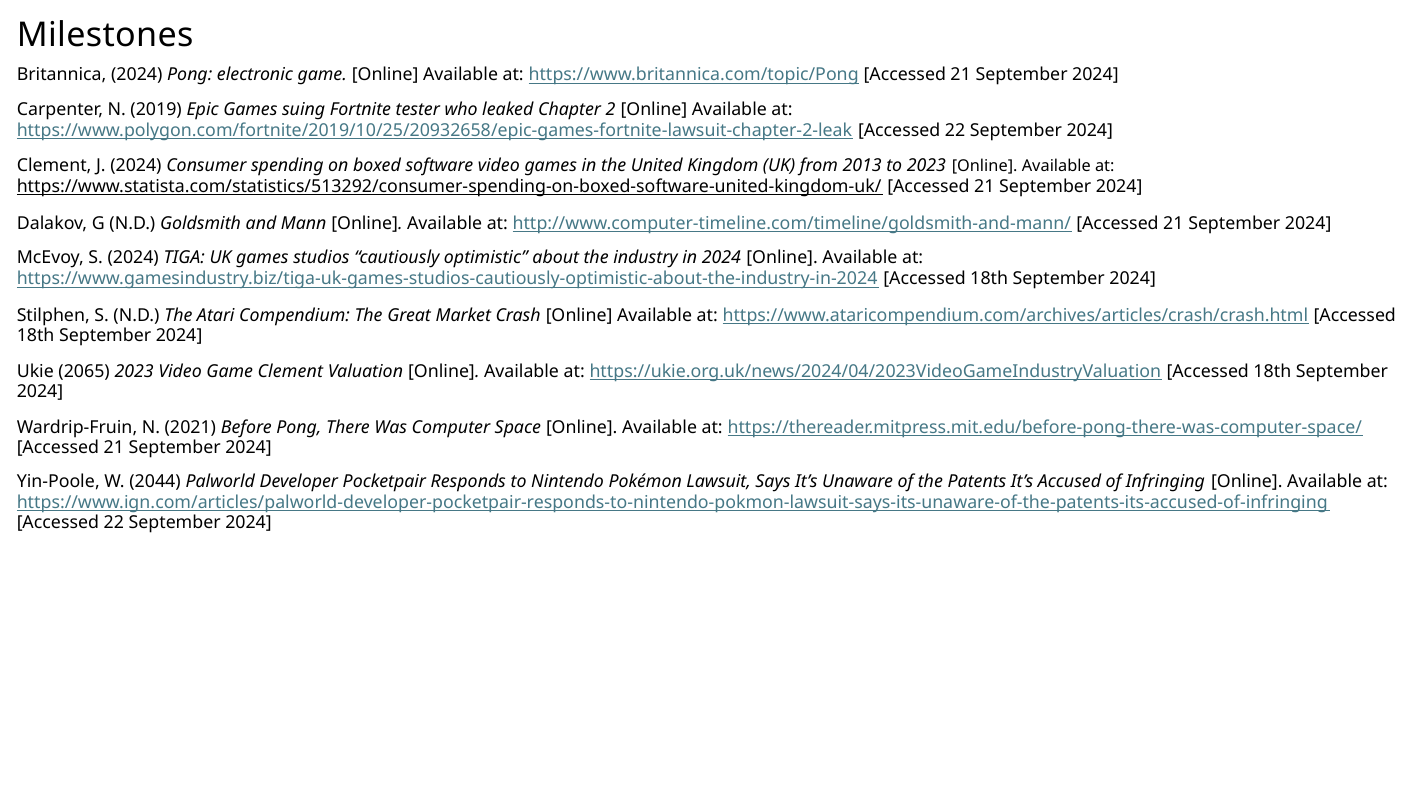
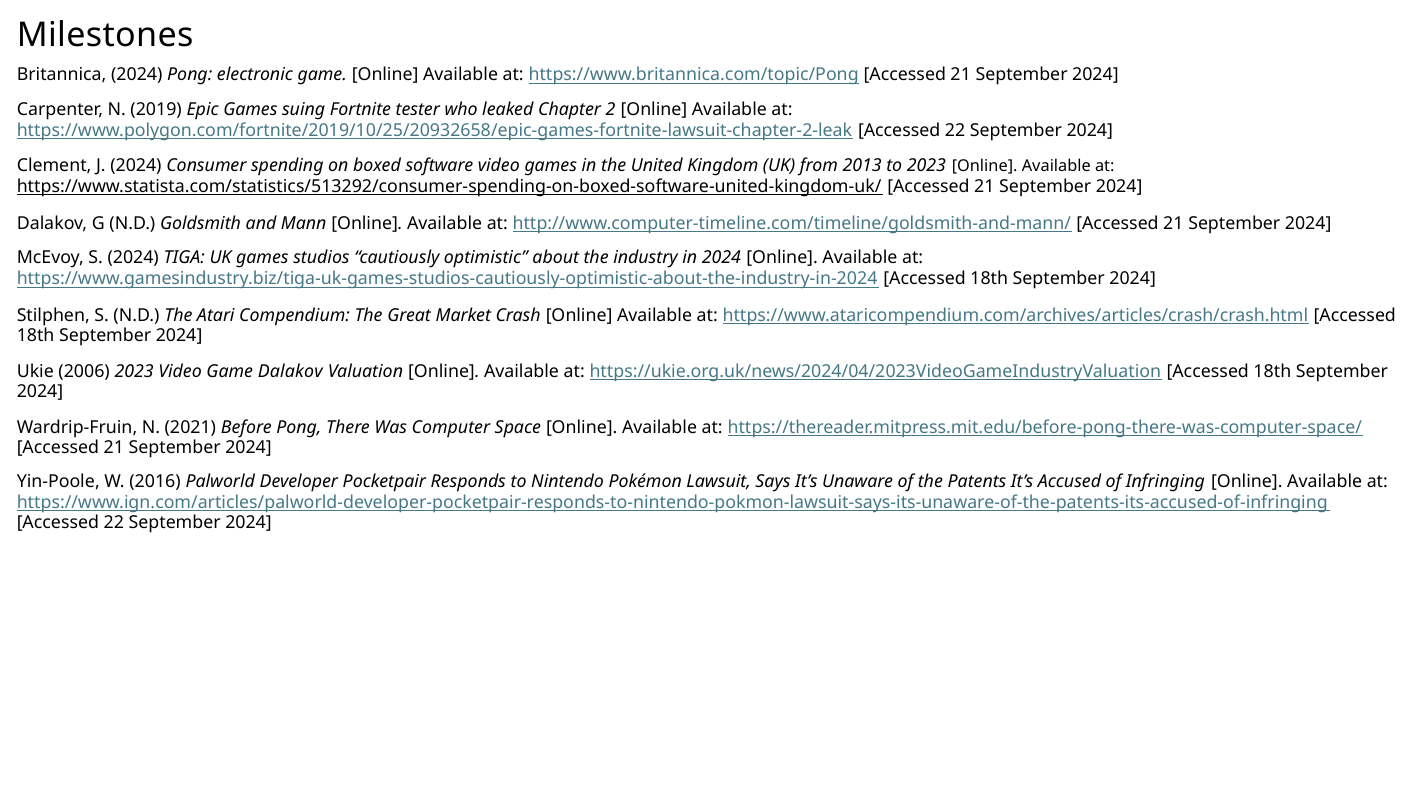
2065: 2065 -> 2006 (84, 372)
Game Clement: Clement -> Dalakov (290, 372)
2044: 2044 -> 2016 (155, 481)
